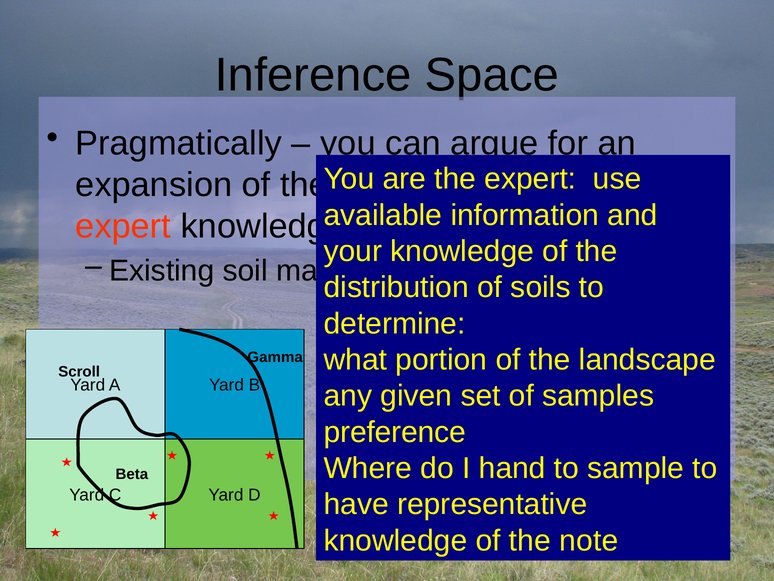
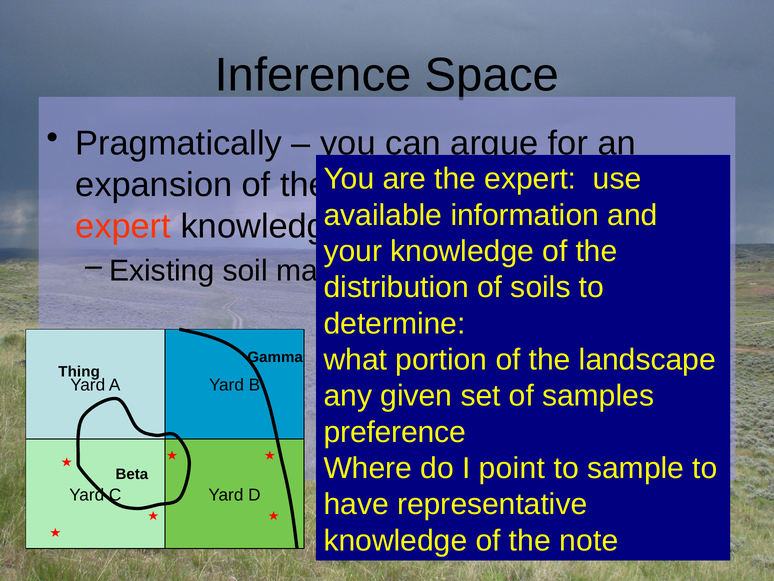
Scroll: Scroll -> Thing (79, 372)
hand: hand -> point (512, 468)
